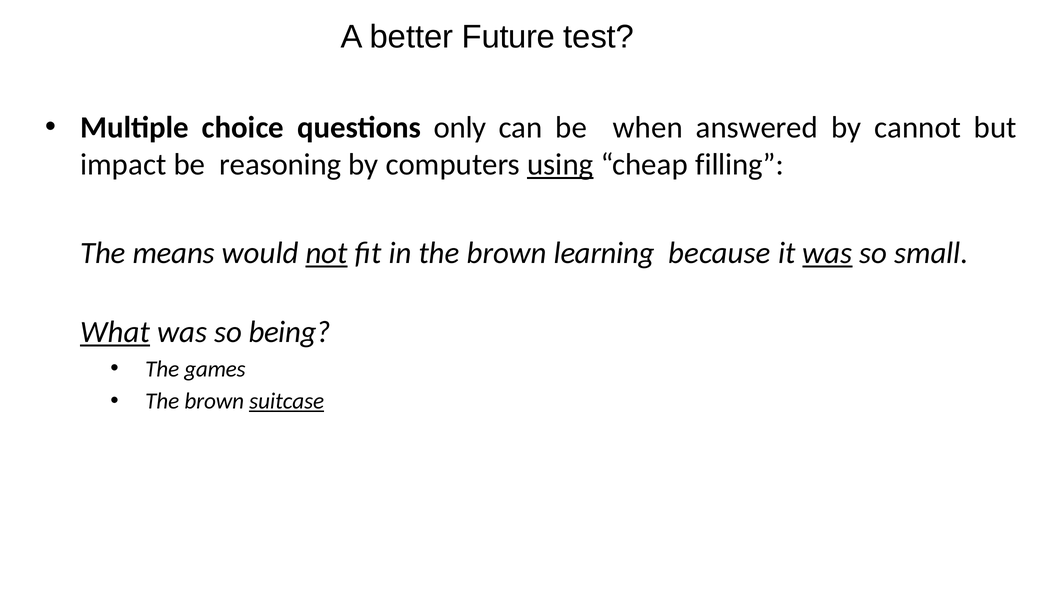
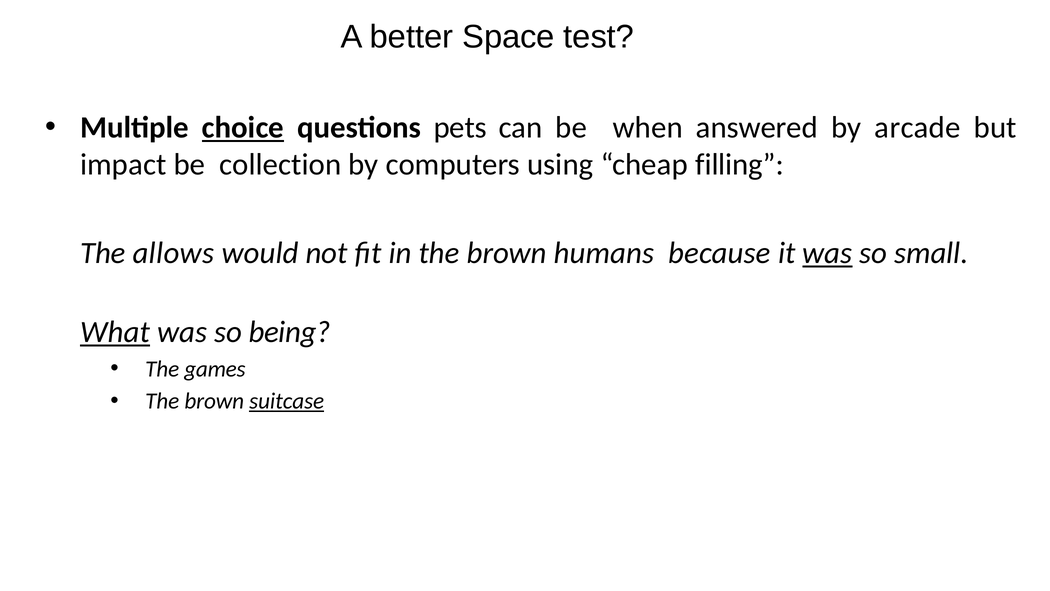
Future: Future -> Space (508, 37)
choice underline: none -> present (243, 128)
only: only -> pets (460, 128)
cannot: cannot -> arcade (918, 128)
reasoning: reasoning -> collection (280, 165)
using underline: present -> none (560, 165)
means: means -> allows (173, 253)
not underline: present -> none (327, 253)
learning: learning -> humans (604, 253)
